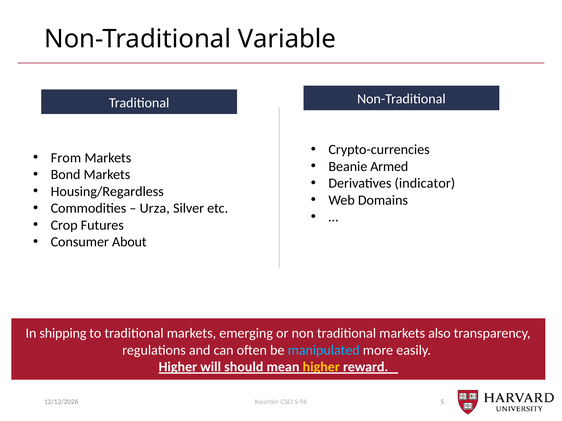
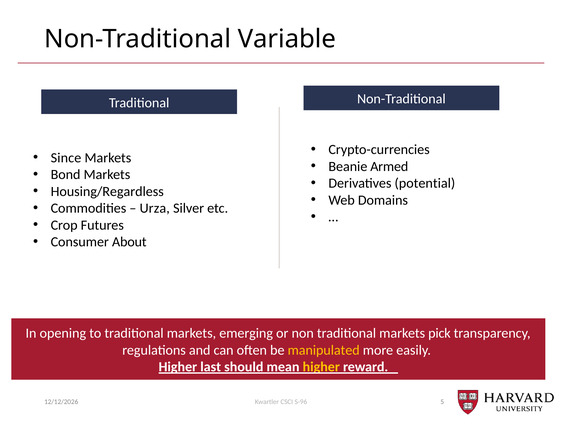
From: From -> Since (66, 158)
indicator: indicator -> potential (425, 183)
shipping: shipping -> opening (63, 334)
also: also -> pick (439, 334)
manipulated colour: light blue -> yellow (324, 350)
will: will -> last (211, 367)
